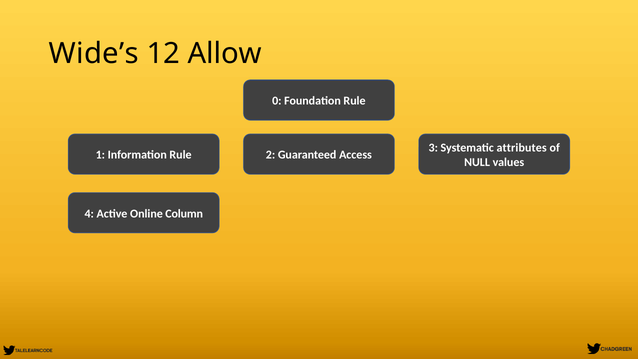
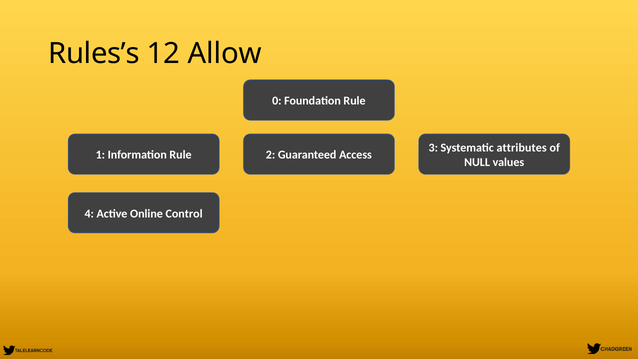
Wide’s: Wide’s -> Rules’s (94, 54)
Column: Column -> Control (184, 213)
